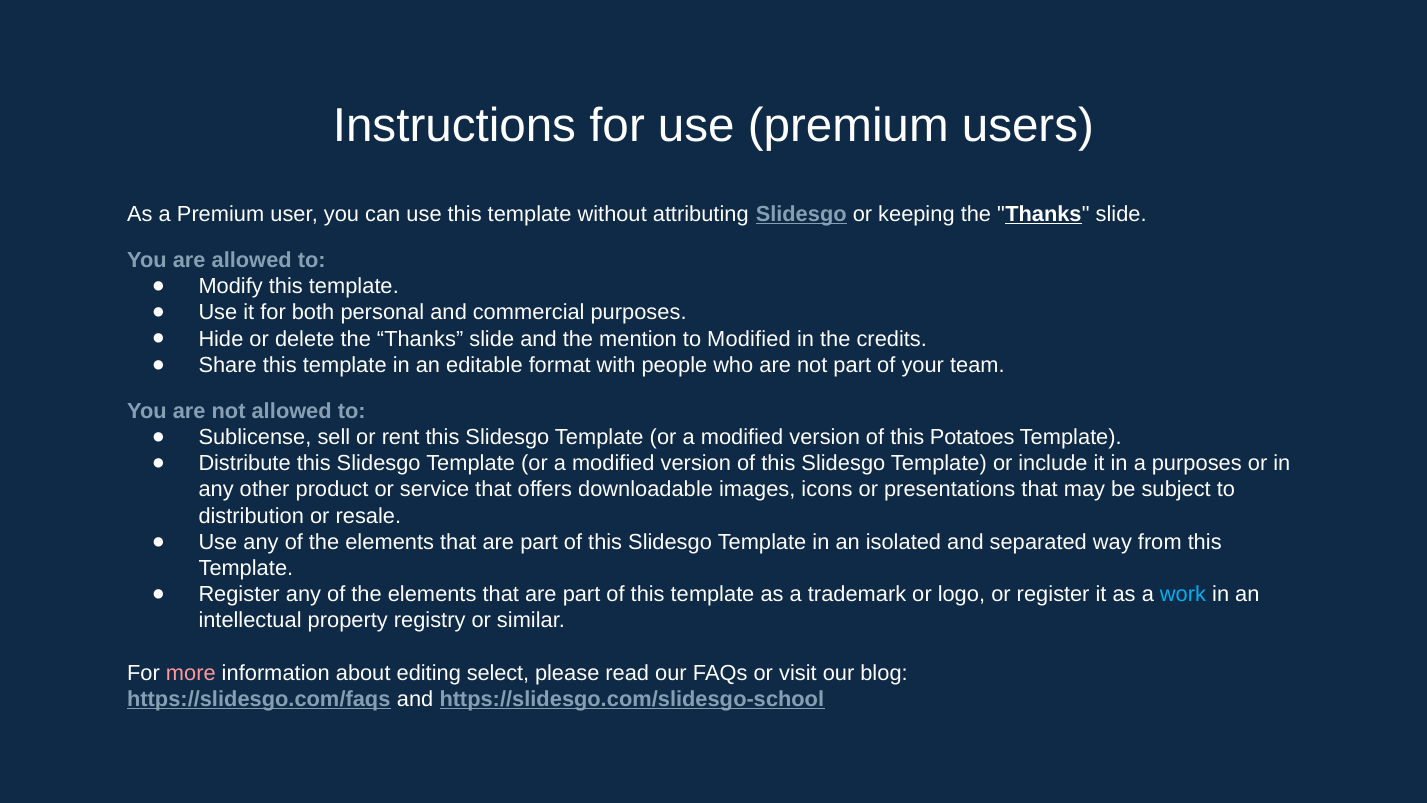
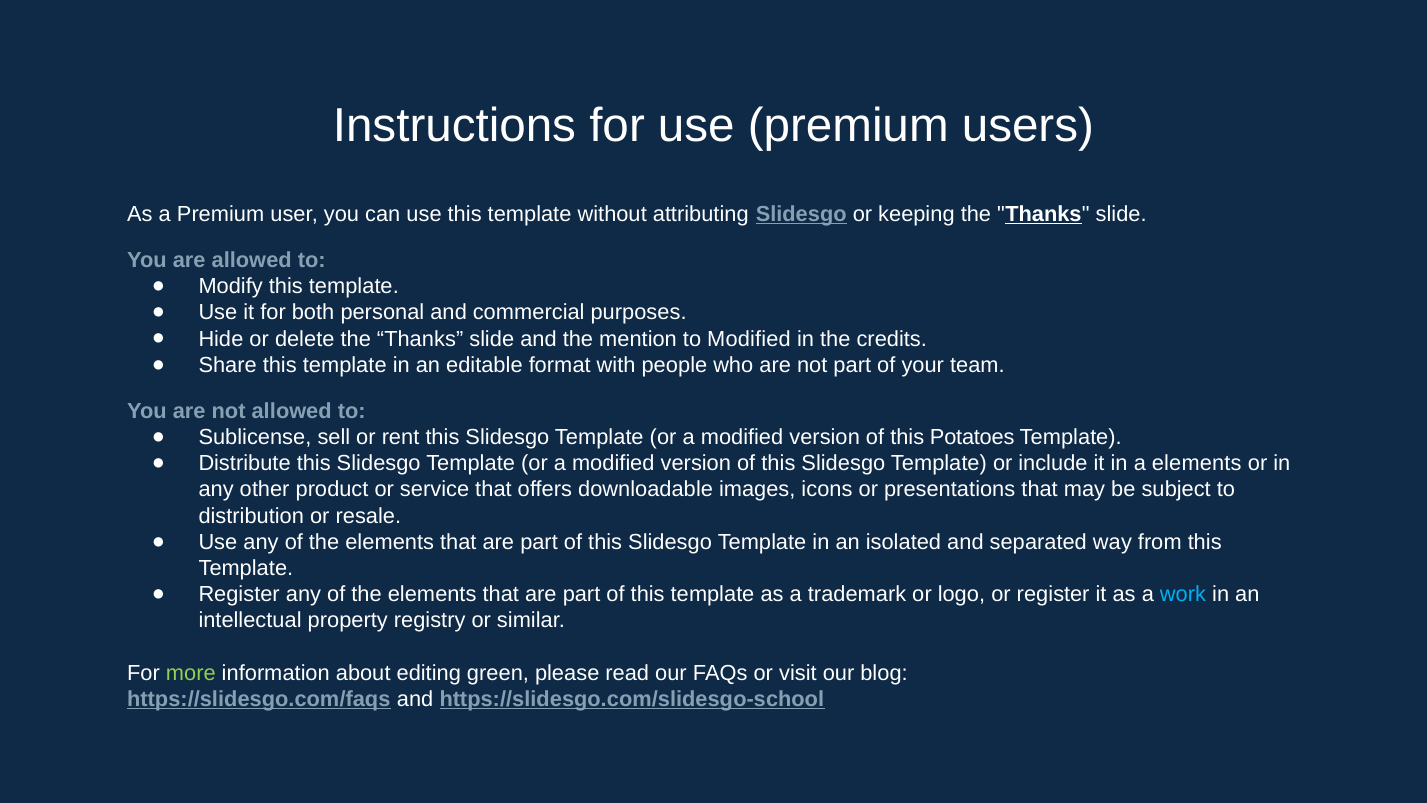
a purposes: purposes -> elements (1197, 463)
more colour: pink -> light green (191, 673)
select: select -> green (498, 673)
